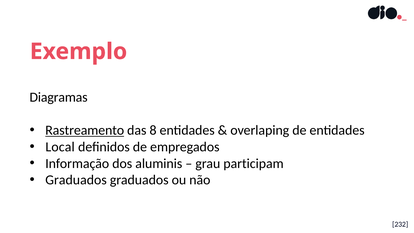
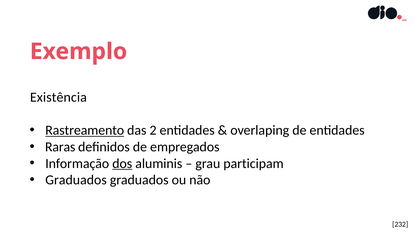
Diagramas: Diagramas -> Existência (58, 97)
8: 8 -> 2 (153, 130)
Local: Local -> Raras (60, 147)
dos underline: none -> present (122, 163)
